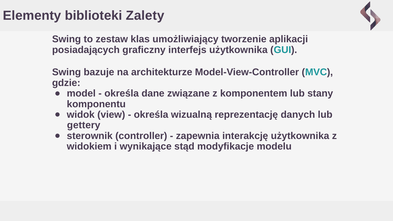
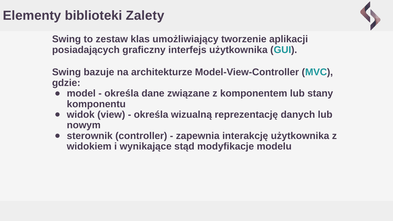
gettery: gettery -> nowym (84, 125)
